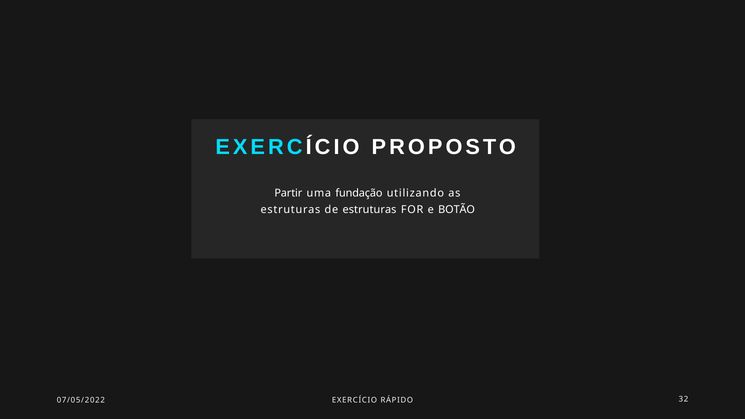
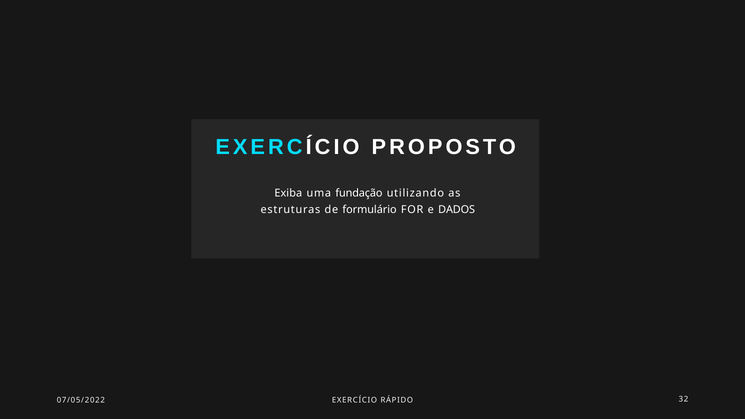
Partir: Partir -> Exiba (288, 193)
de estruturas: estruturas -> formulário (370, 210)
BOTÃO: BOTÃO -> DADOS (457, 210)
